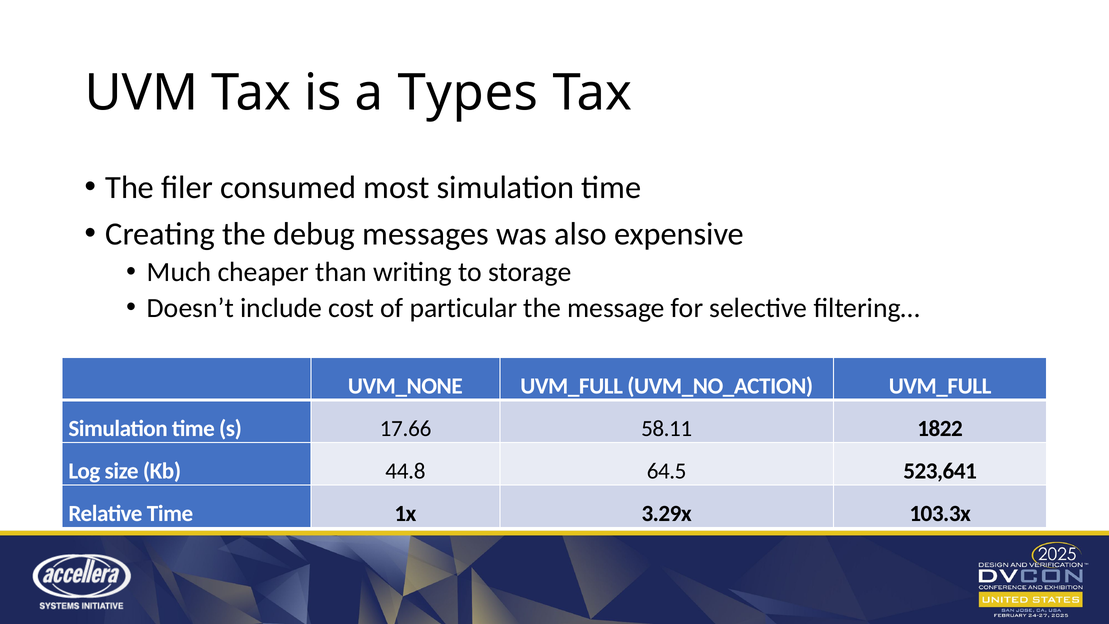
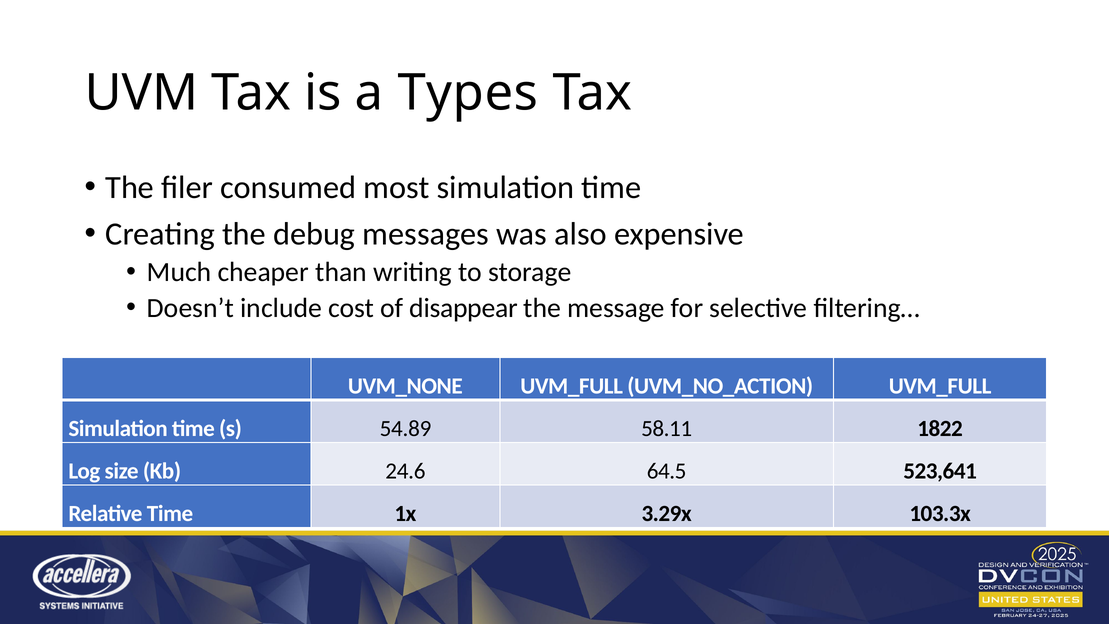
particular: particular -> disappear (464, 308)
17.66: 17.66 -> 54.89 (405, 428)
44.8: 44.8 -> 24.6 (405, 471)
